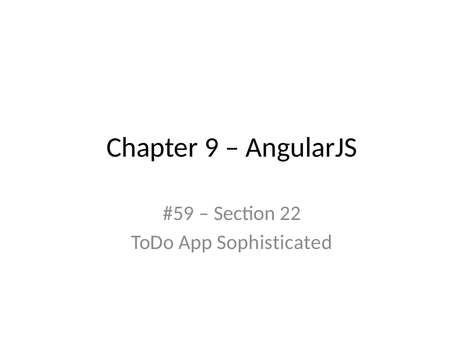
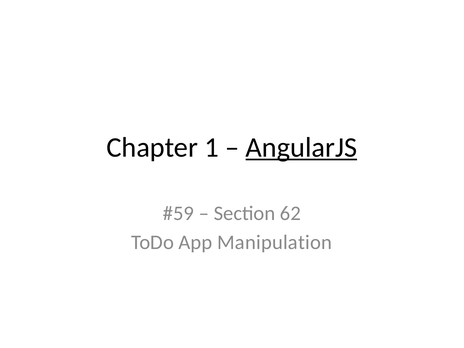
9: 9 -> 1 (212, 147)
AngularJS underline: none -> present (301, 147)
22: 22 -> 62 (290, 213)
Sophisticated: Sophisticated -> Manipulation (275, 242)
